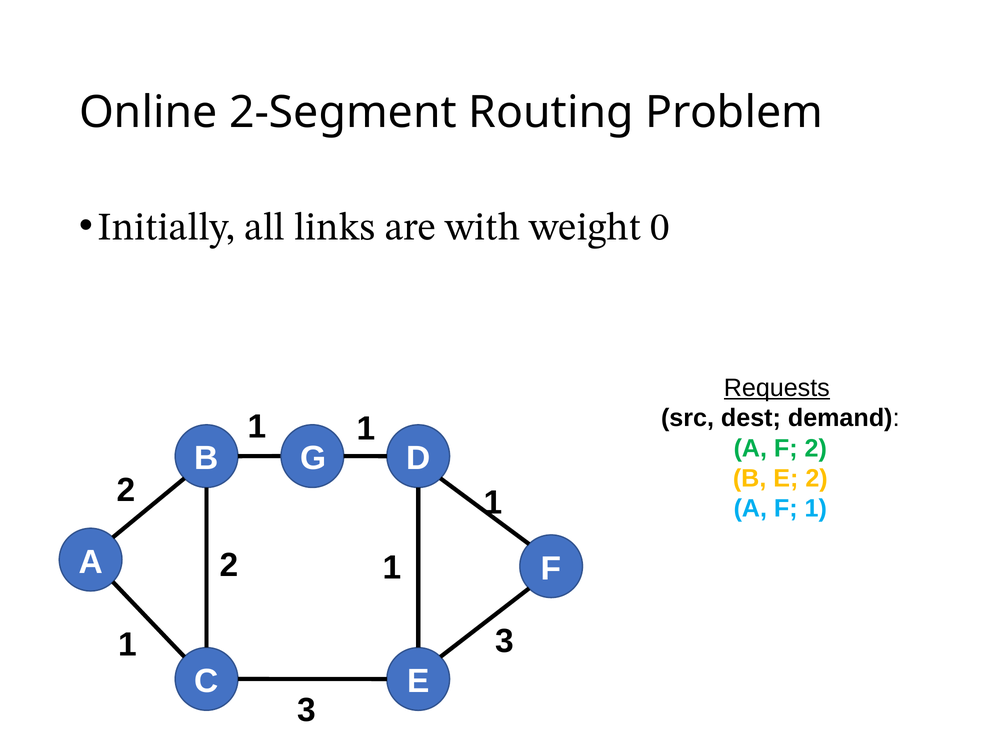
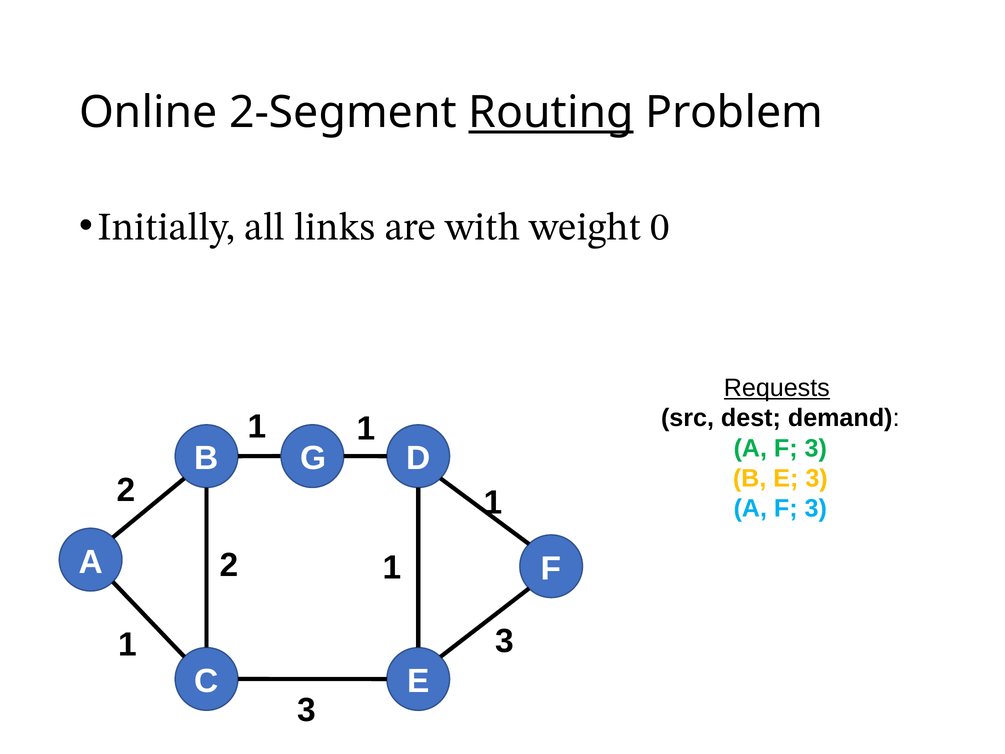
Routing underline: none -> present (551, 113)
2: 2 -> 3 (816, 448)
E 2: 2 -> 3 (817, 478)
1: 1 -> 3 (816, 508)
